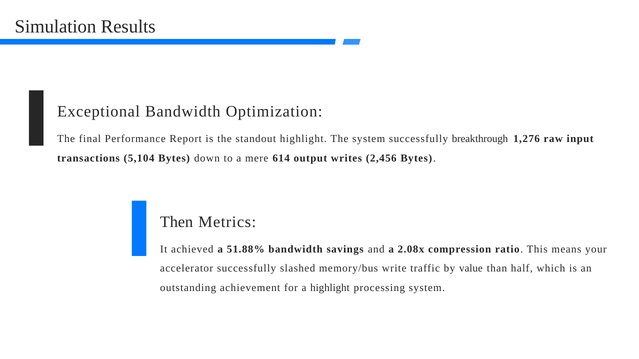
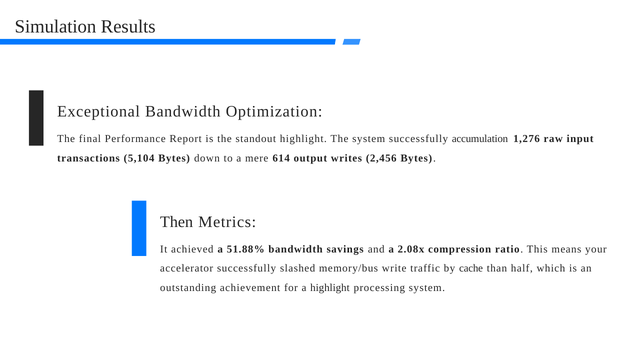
breakthrough: breakthrough -> accumulation (480, 139)
value: value -> cache (471, 269)
